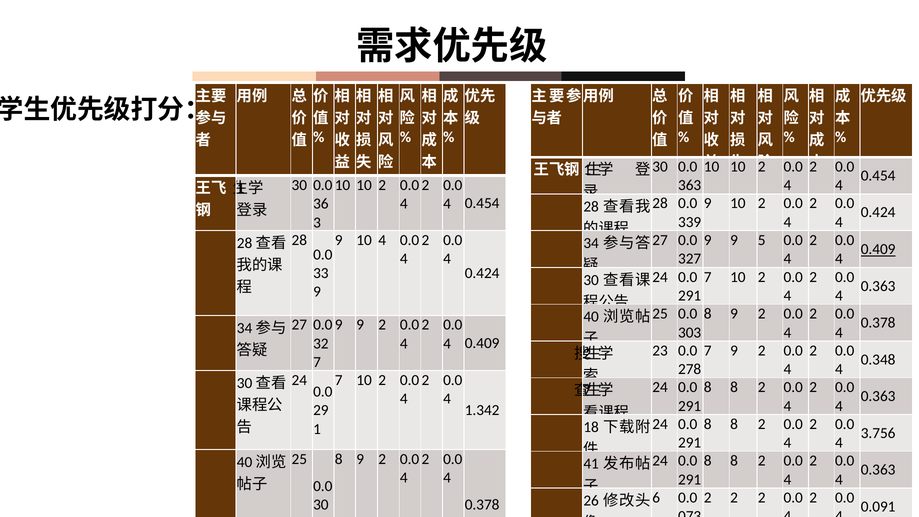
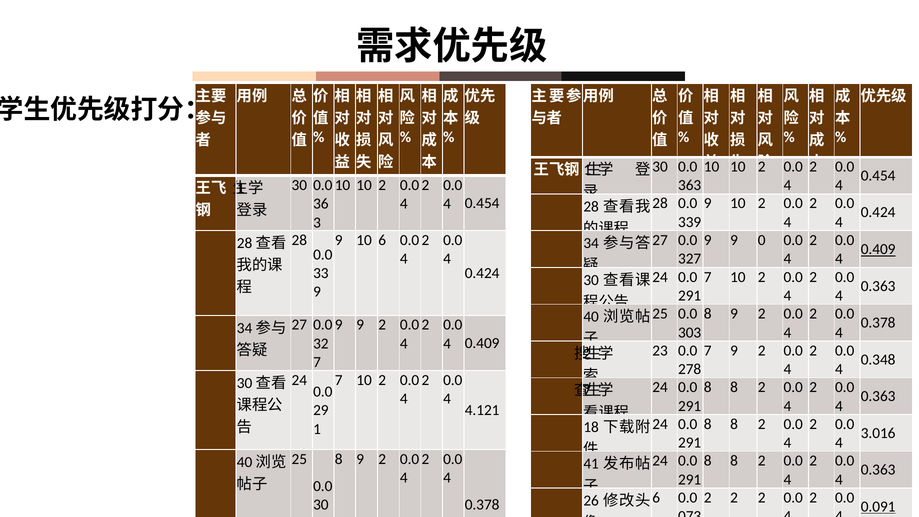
10 4: 4 -> 6 (382, 240)
5: 5 -> 0 (762, 240)
1.342: 1.342 -> 4.121 (482, 410)
3.756: 3.756 -> 3.016 (878, 433)
0.091 underline: none -> present (878, 507)
